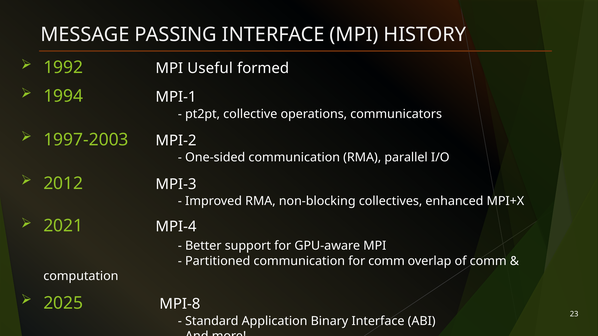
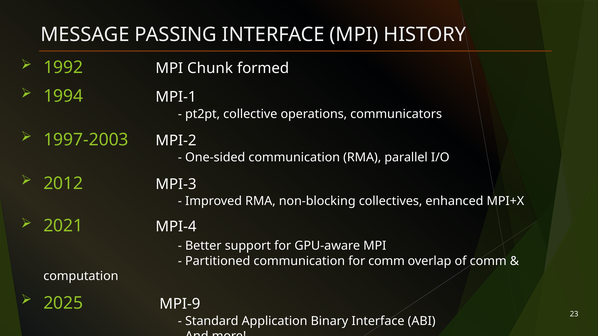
Useful: Useful -> Chunk (210, 68)
MPI-8: MPI-8 -> MPI-9 (180, 304)
